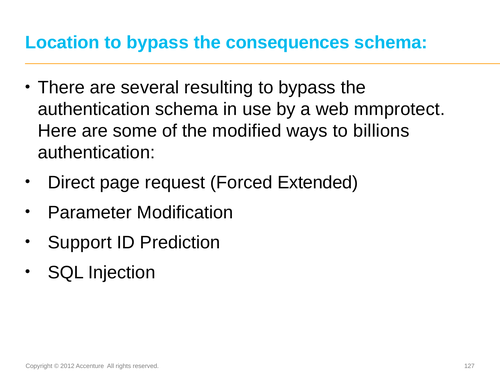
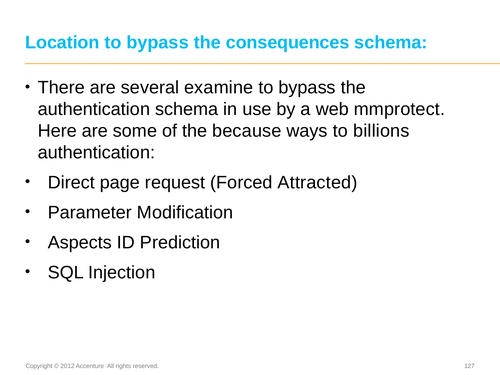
resulting: resulting -> examine (219, 88)
modified: modified -> because (247, 131)
Extended: Extended -> Attracted (318, 183)
Support: Support -> Aspects (80, 243)
